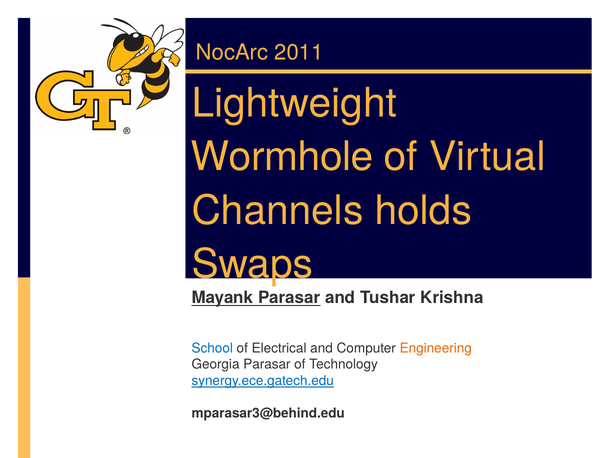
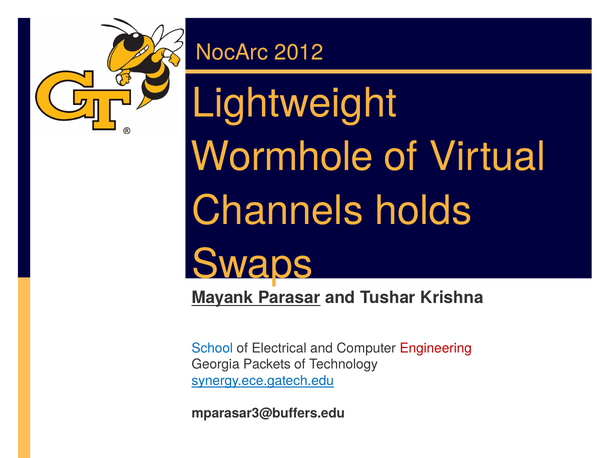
2011: 2011 -> 2012 (299, 52)
Engineering colour: orange -> red (436, 348)
Georgia Parasar: Parasar -> Packets (267, 365)
mparasar3@behind.edu: mparasar3@behind.edu -> mparasar3@buffers.edu (268, 413)
